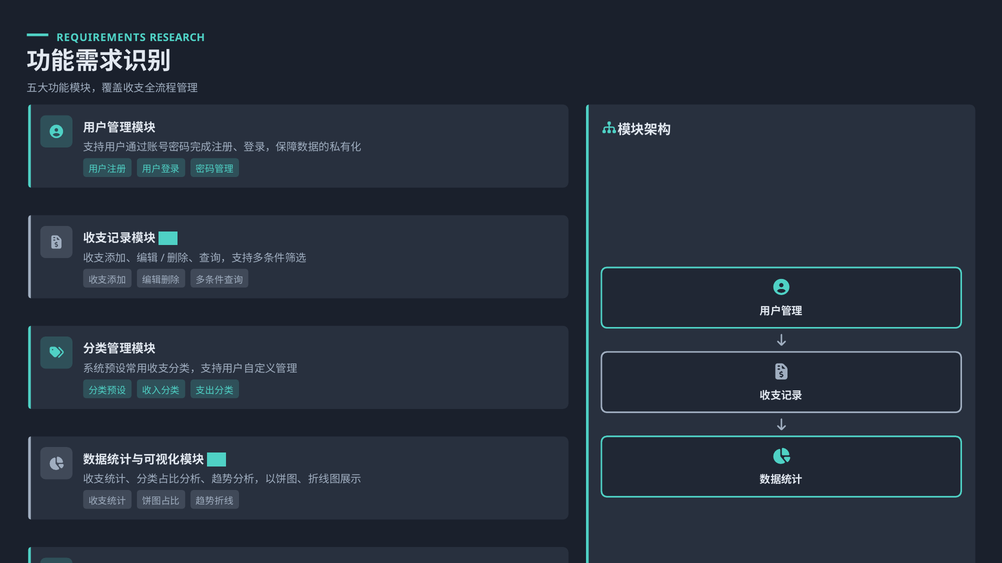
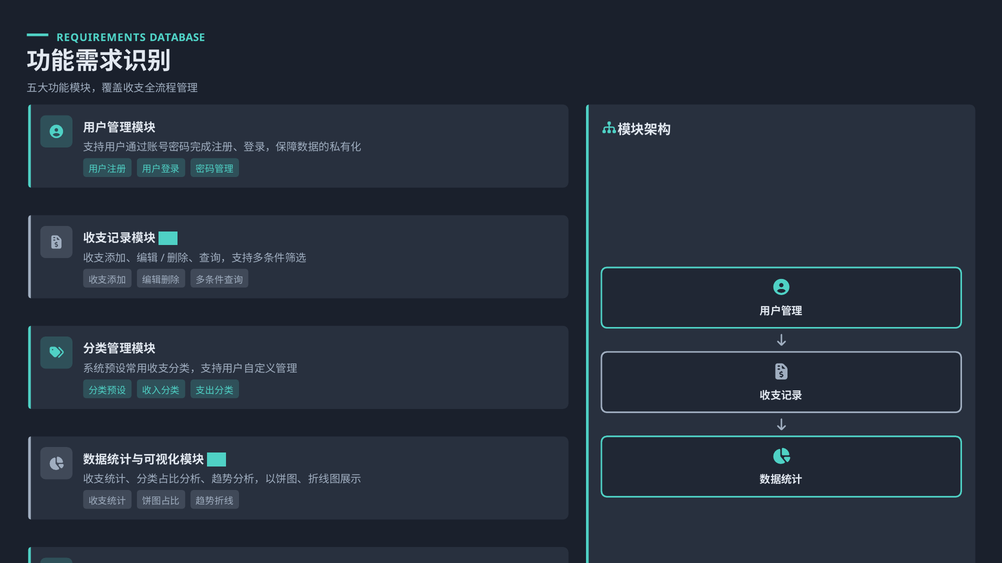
RESEARCH: RESEARCH -> DATABASE (177, 38)
